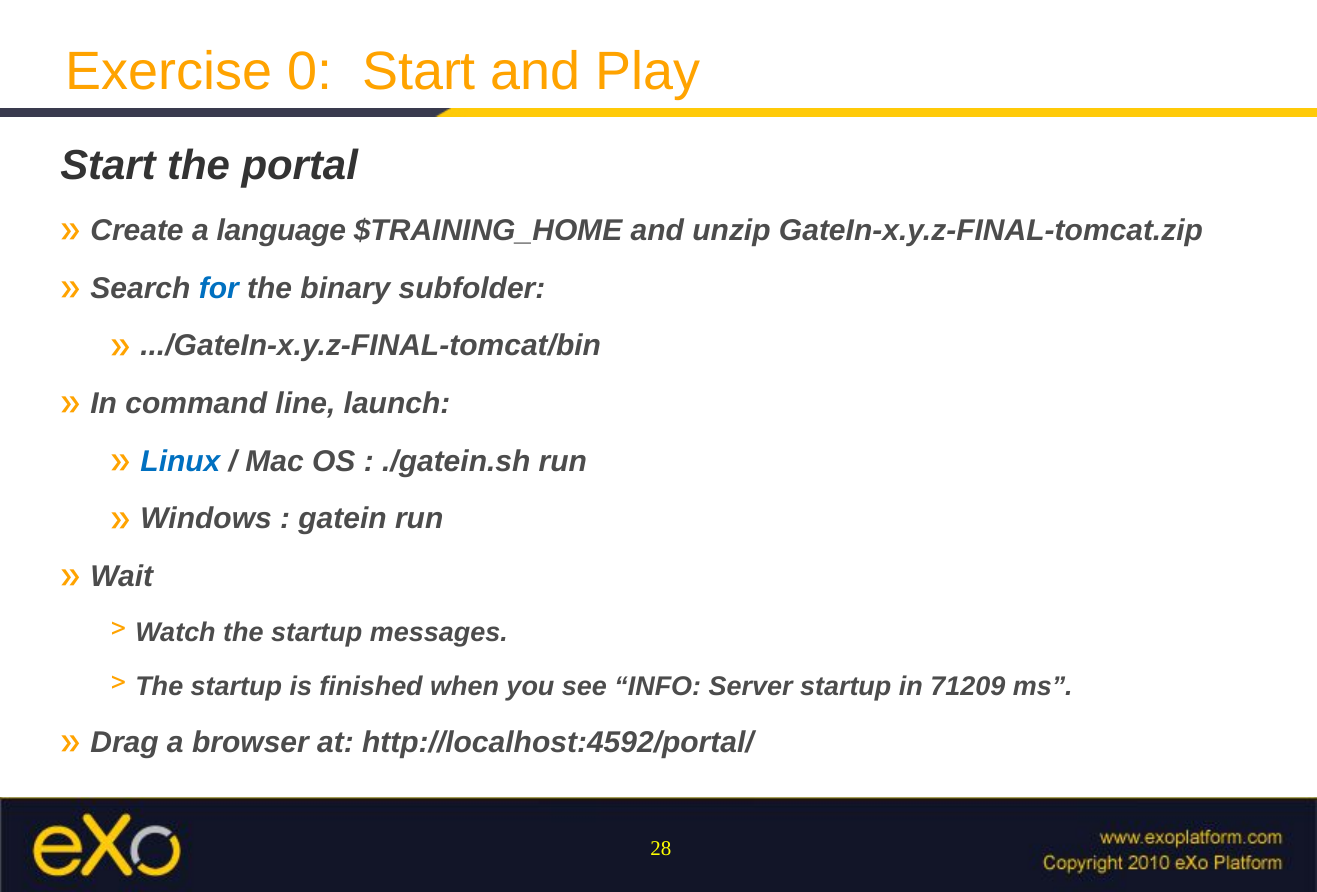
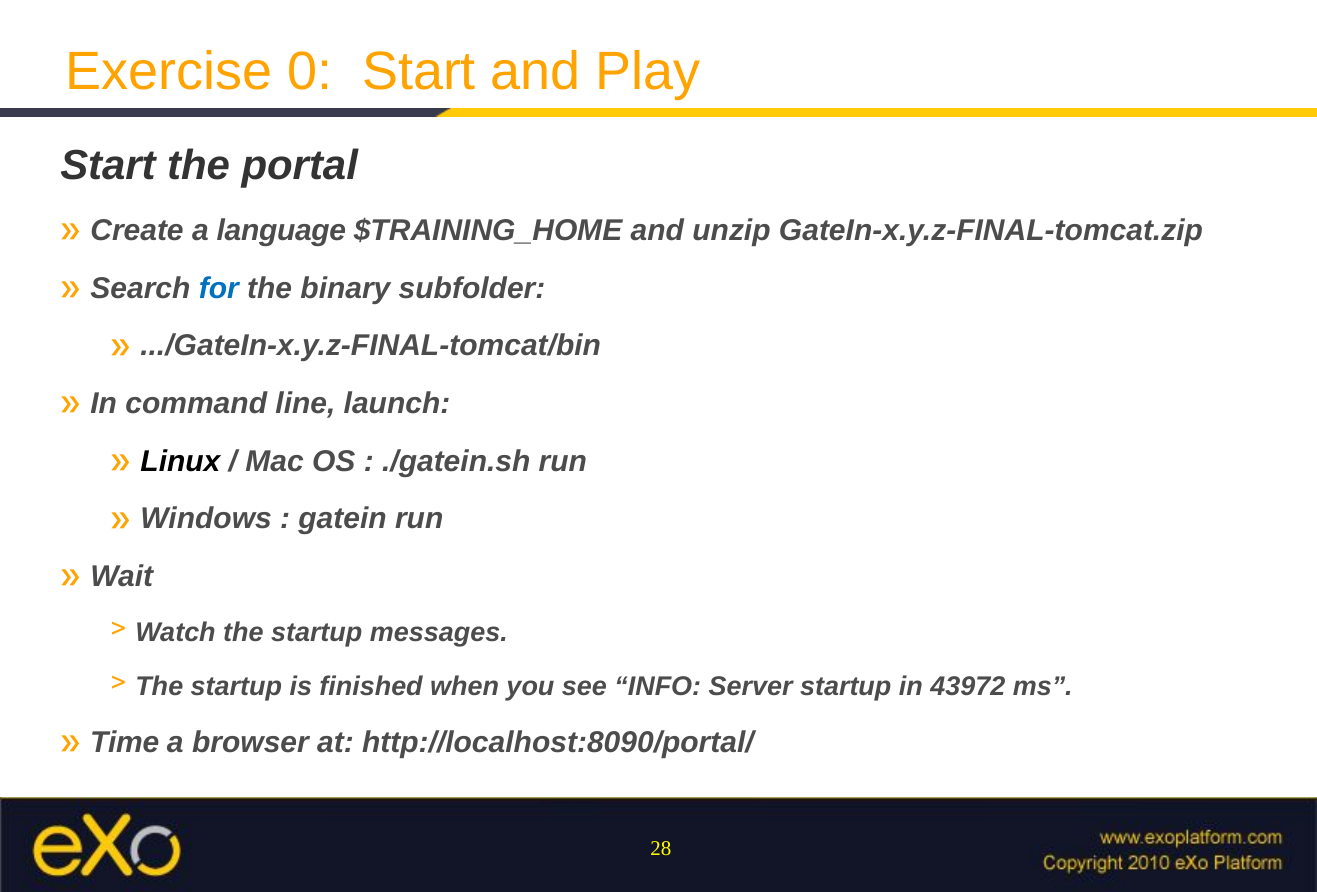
Linux colour: blue -> black (180, 461)
71209: 71209 -> 43972 (968, 687)
Drag: Drag -> Time (125, 743)
http://localhost:4592/portal/: http://localhost:4592/portal/ -> http://localhost:8090/portal/ (558, 743)
